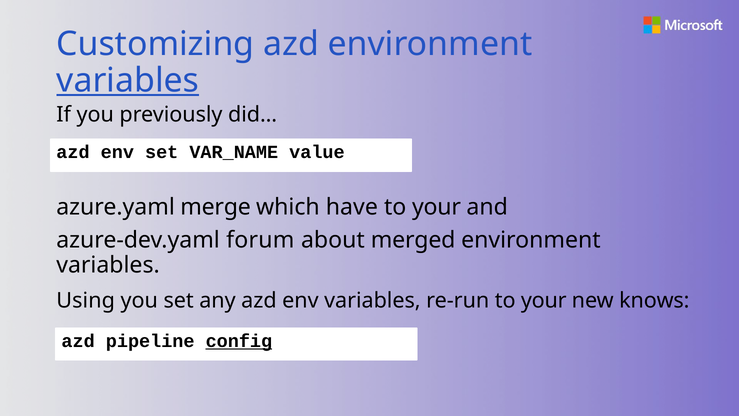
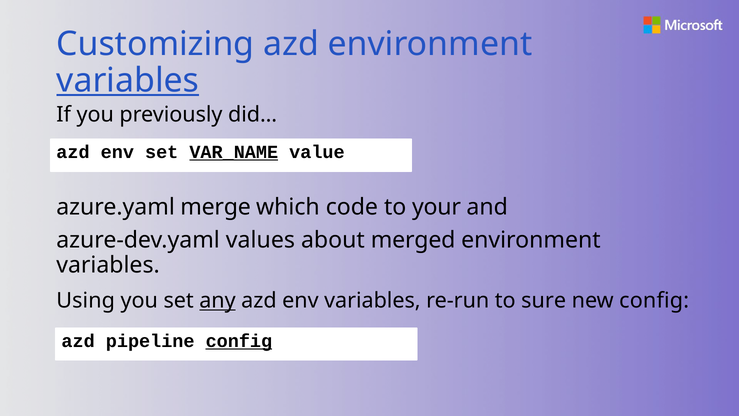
VAR_NAME underline: none -> present (234, 152)
have: have -> code (352, 207)
forum: forum -> values (260, 240)
any underline: none -> present (217, 301)
re-run to your: your -> sure (544, 301)
new knows: knows -> config (654, 301)
